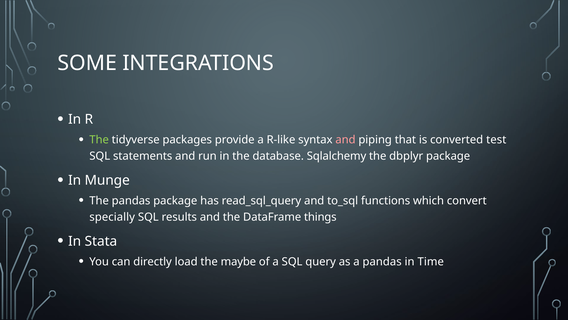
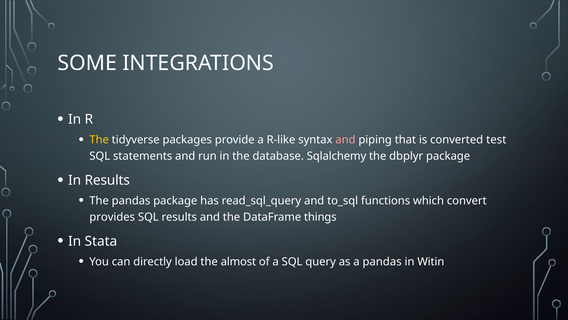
The colour: light green -> yellow (99, 140)
In Munge: Munge -> Results (107, 180)
specially: specially -> provides (112, 217)
maybe: maybe -> almost (238, 261)
Time: Time -> Witin (431, 261)
